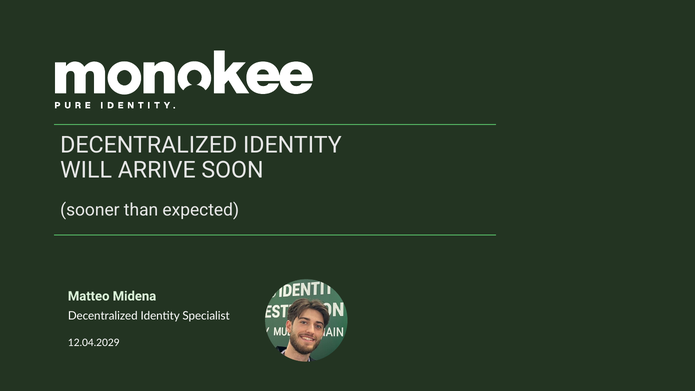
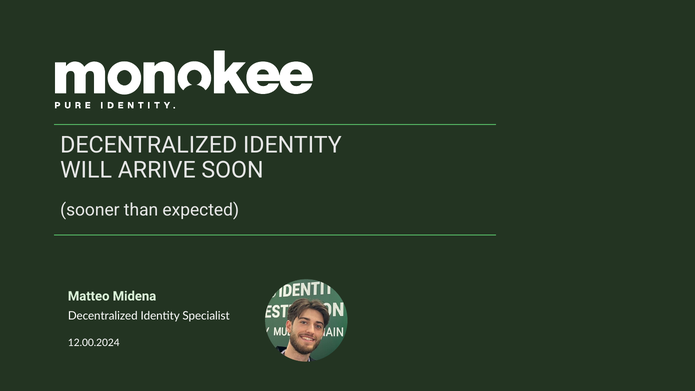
12.04.2029: 12.04.2029 -> 12.00.2024 (94, 343)
